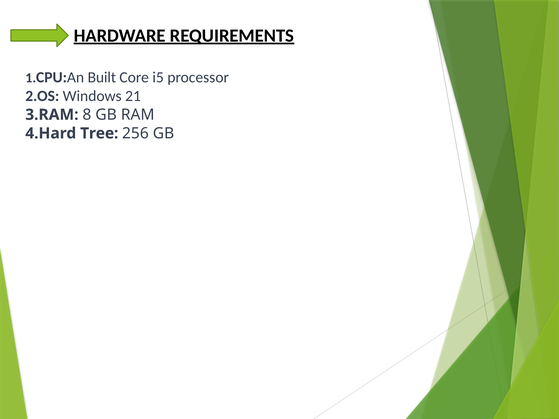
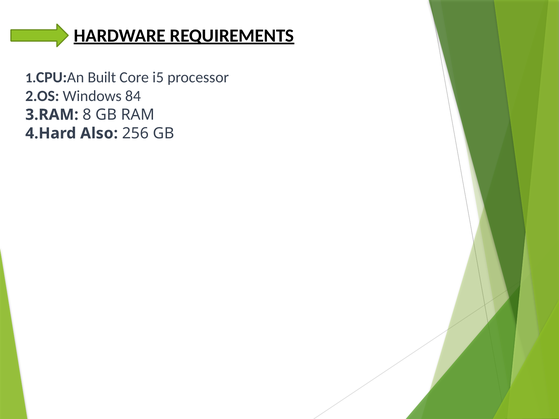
21: 21 -> 84 (133, 96)
Tree: Tree -> Also (99, 133)
